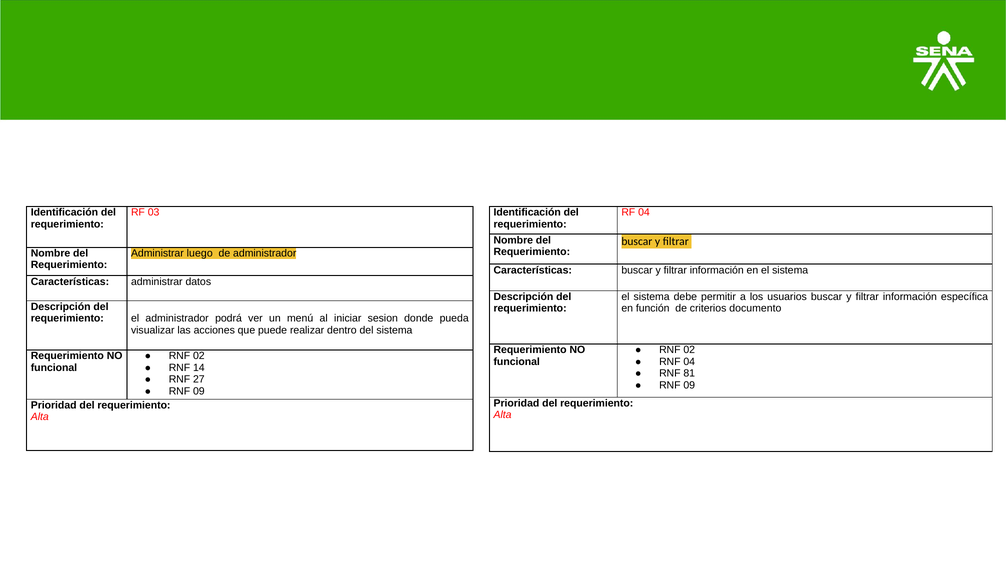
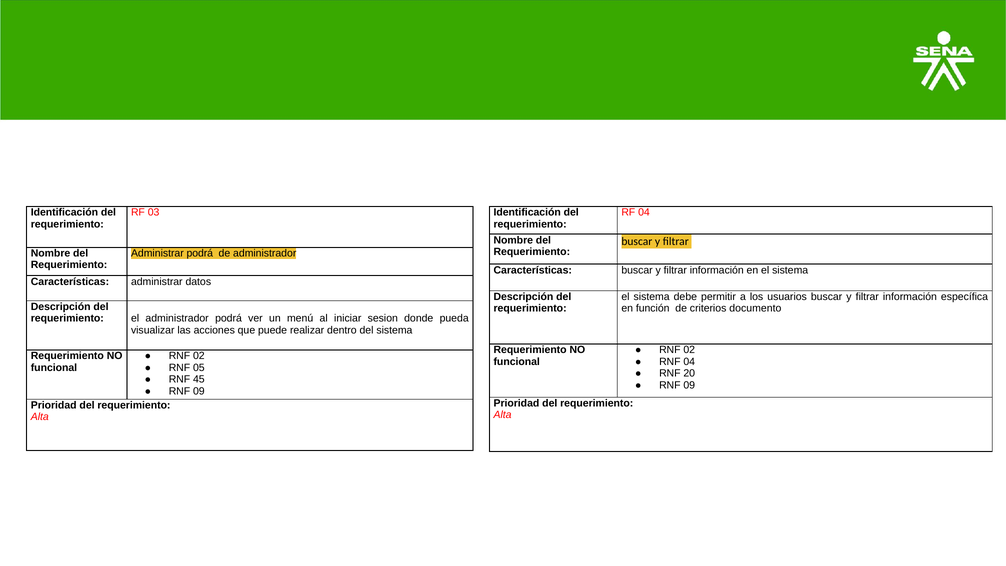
Administrar luego: luego -> podrá (200, 253)
14: 14 -> 05 (199, 368)
81: 81 -> 20 (689, 373)
27: 27 -> 45 (199, 379)
